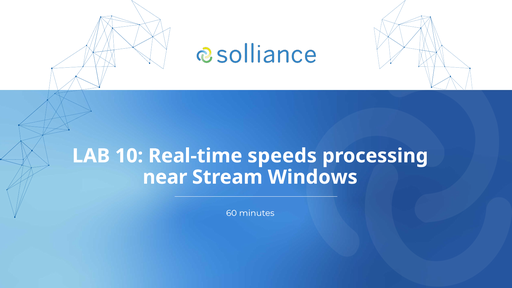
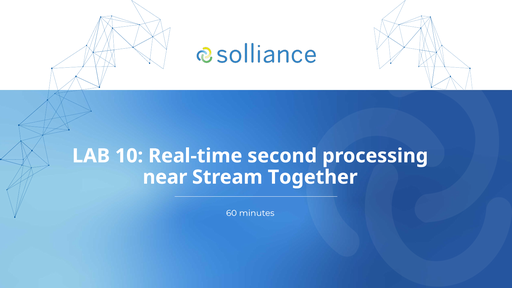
speeds: speeds -> second (282, 156)
Windows: Windows -> Together (313, 177)
